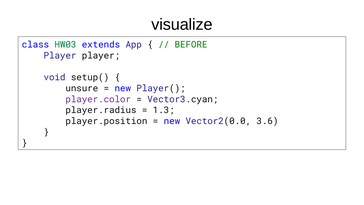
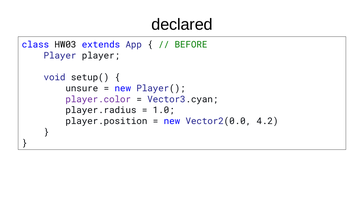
visualize: visualize -> declared (182, 25)
HW03 colour: green -> black (65, 45)
1.3: 1.3 -> 1.0 (164, 110)
3.6: 3.6 -> 4.2 (267, 121)
